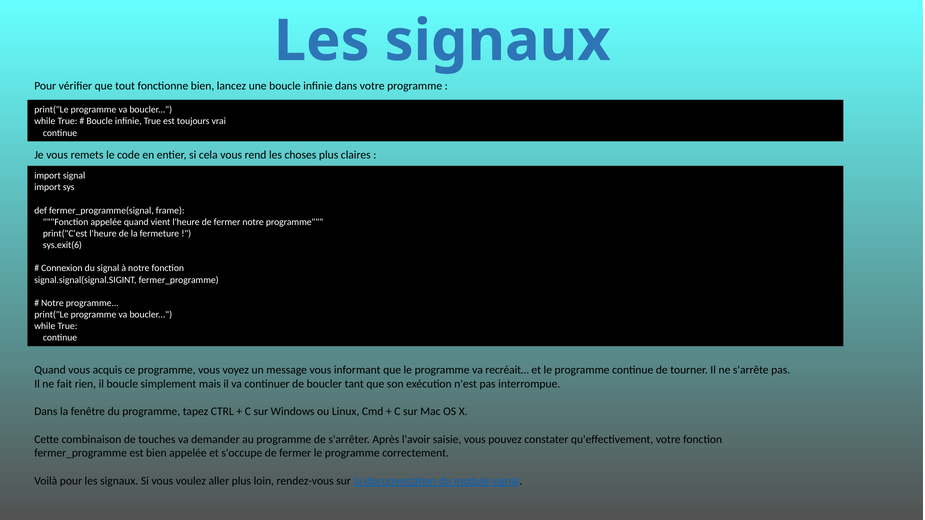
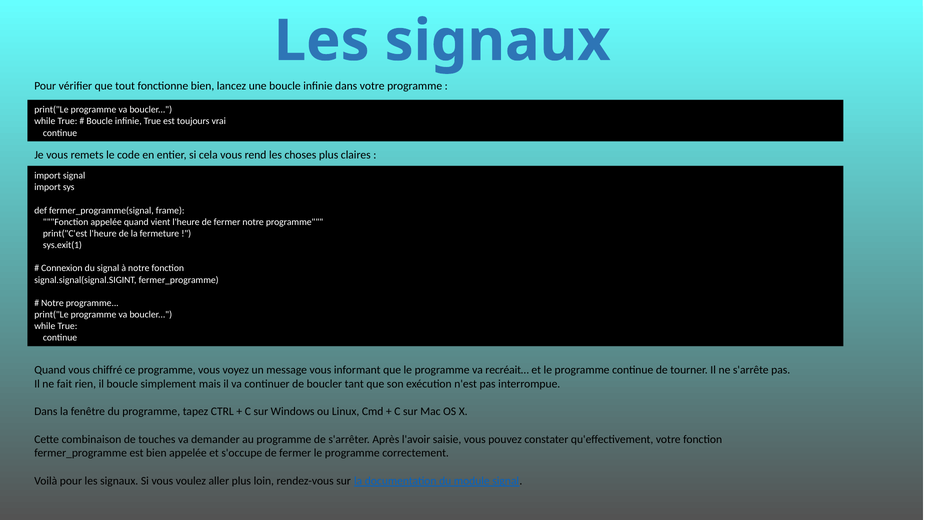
sys.exit(6: sys.exit(6 -> sys.exit(1 (62, 245)
acquis: acquis -> chiffré (107, 370)
